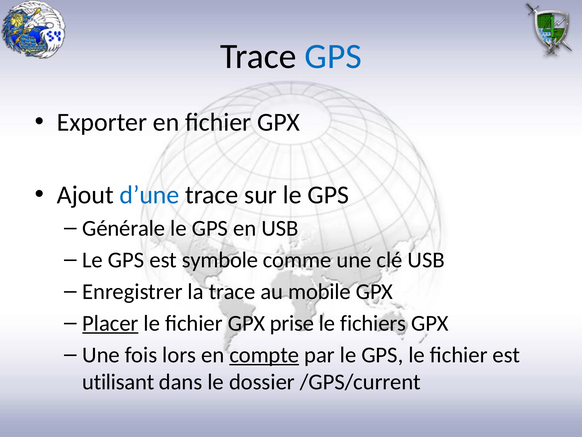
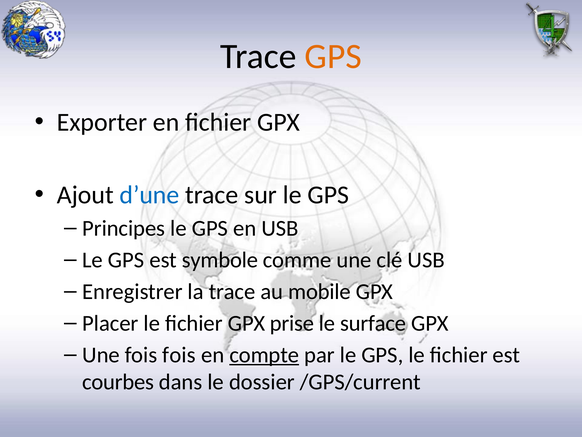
GPS colour: blue -> orange (333, 56)
Générale: Générale -> Principes (124, 228)
Placer underline: present -> none (110, 323)
fichiers: fichiers -> surface (373, 323)
fois lors: lors -> fois (179, 355)
utilisant: utilisant -> courbes (118, 382)
